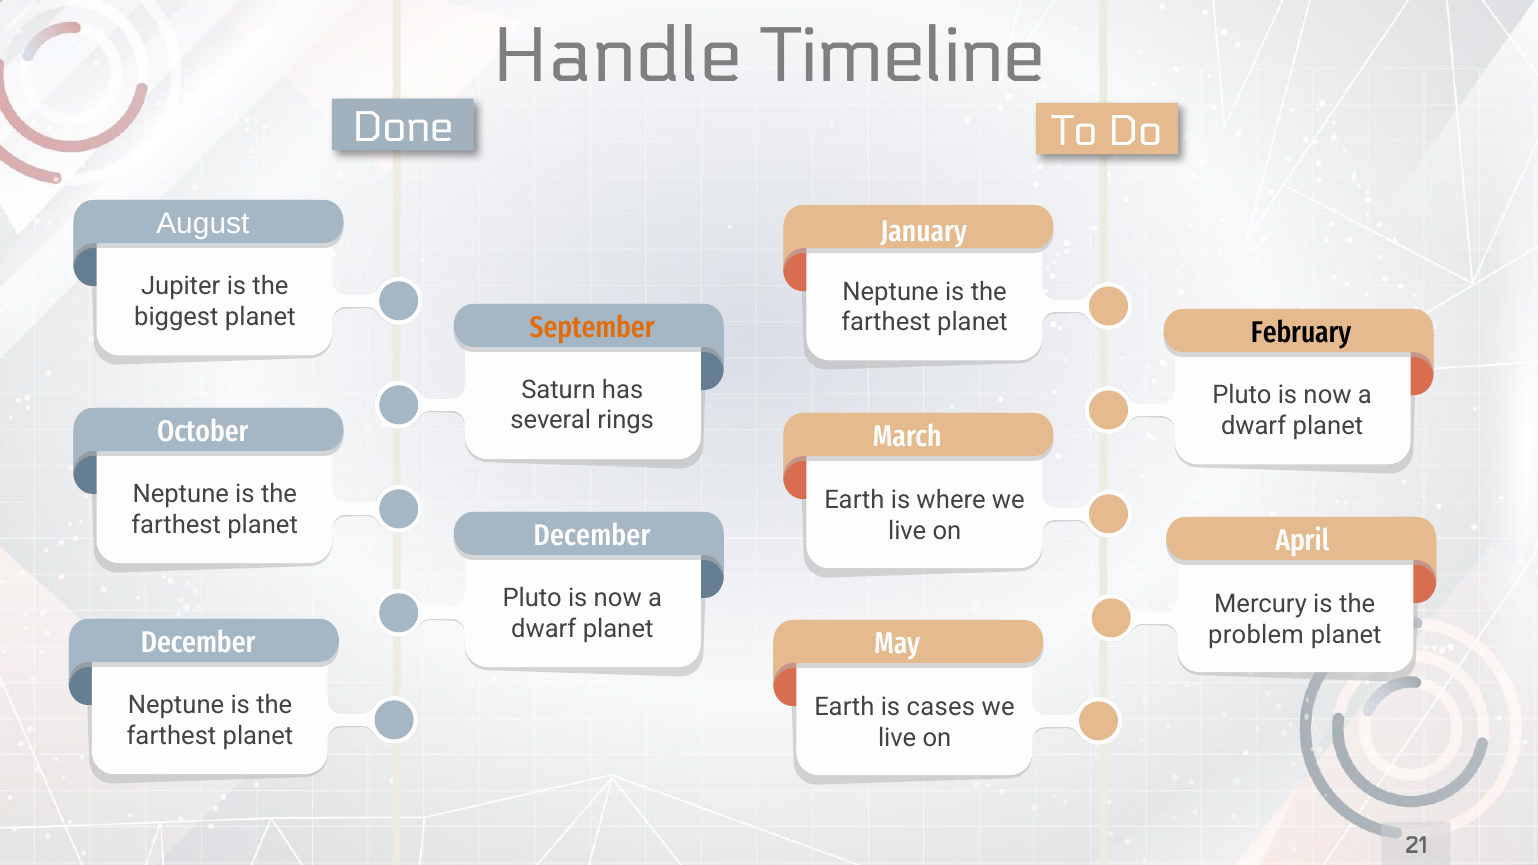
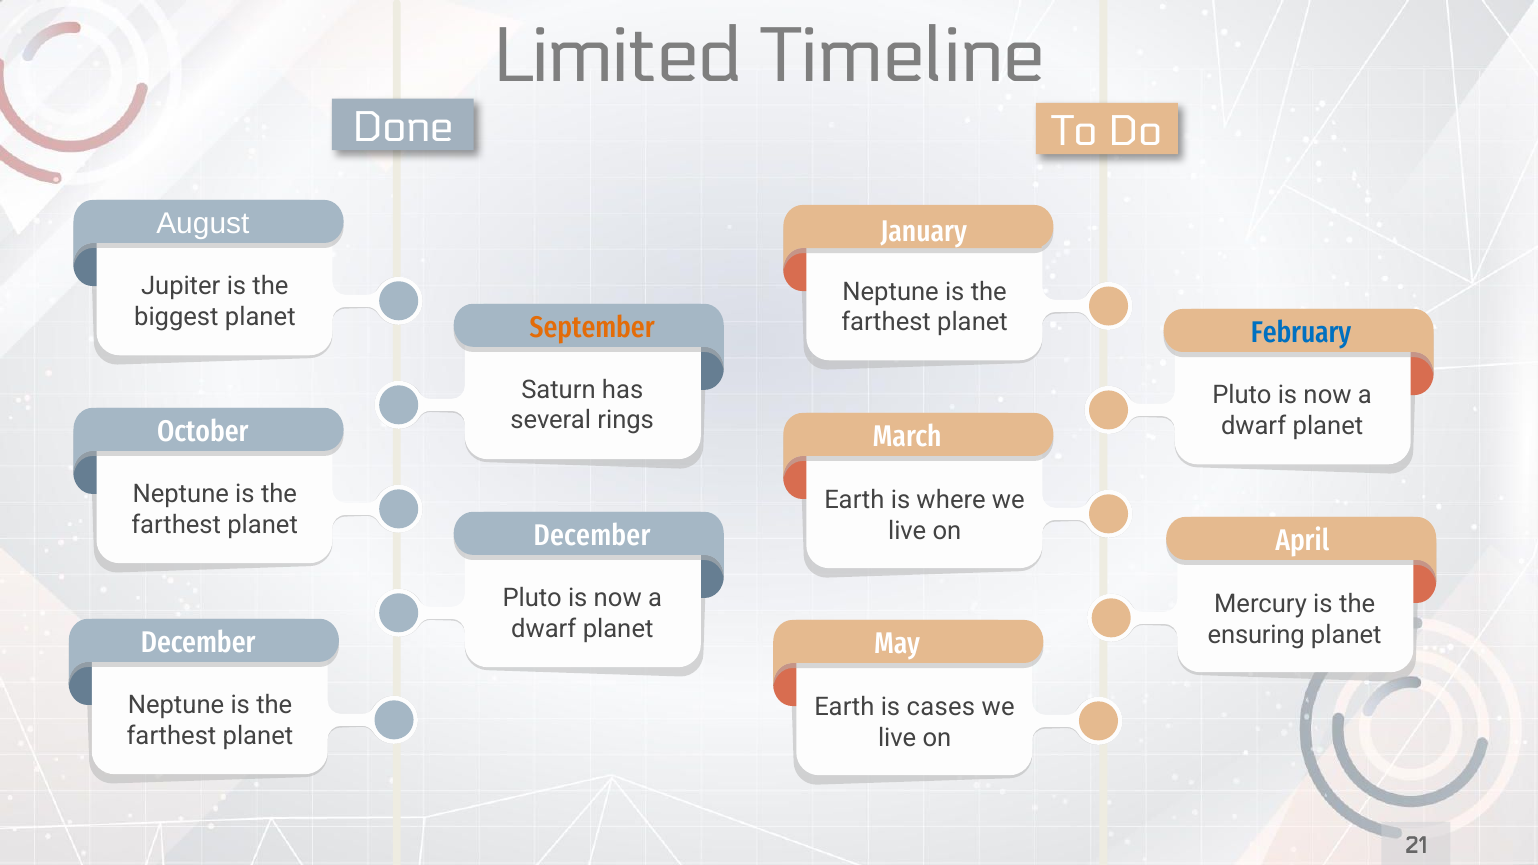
Handle: Handle -> Limited (618, 56)
February colour: black -> blue (1301, 333)
problem: problem -> ensuring (1256, 635)
